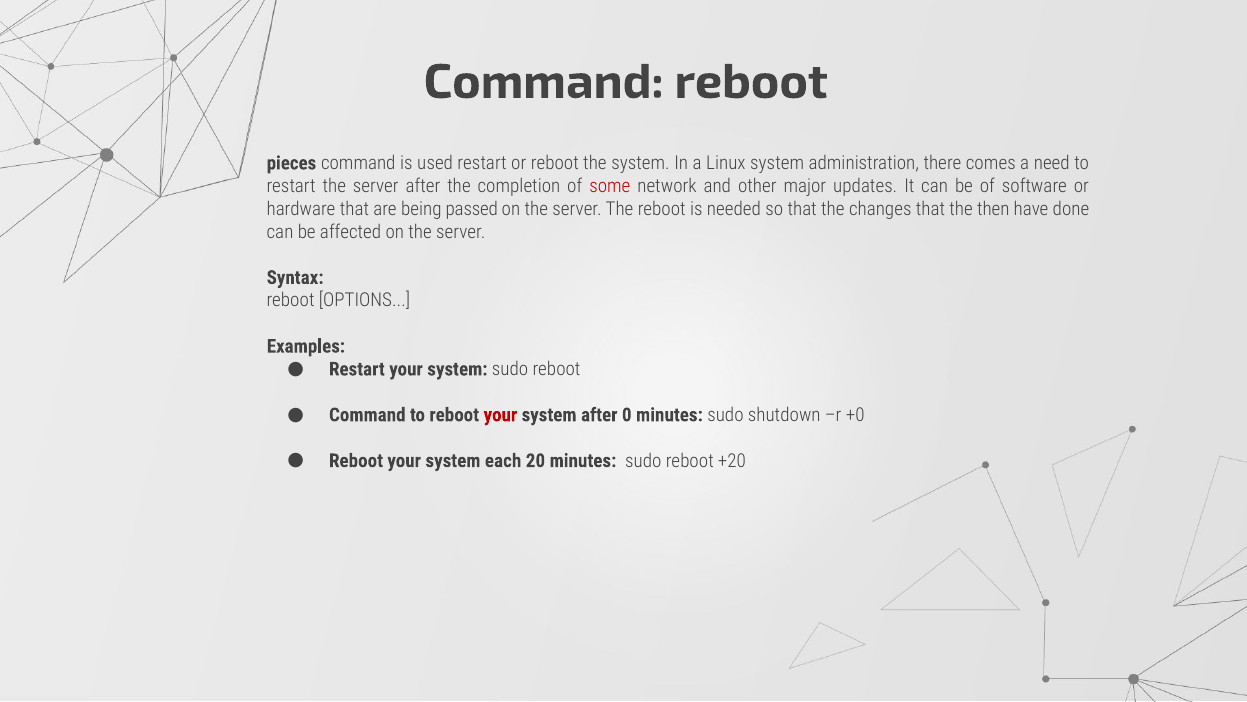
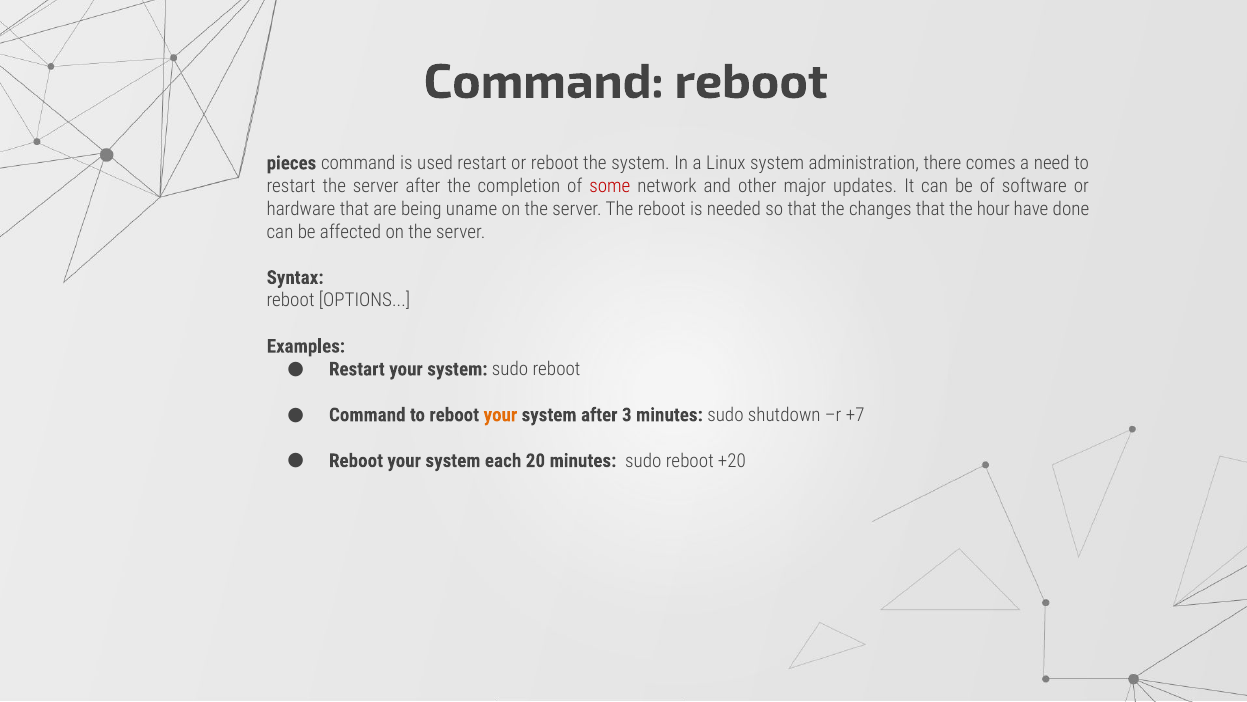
passed: passed -> uname (472, 209)
then: then -> hour (993, 209)
your colour: red -> orange (500, 415)
0: 0 -> 3 (627, 415)
+0: +0 -> +7 (855, 415)
